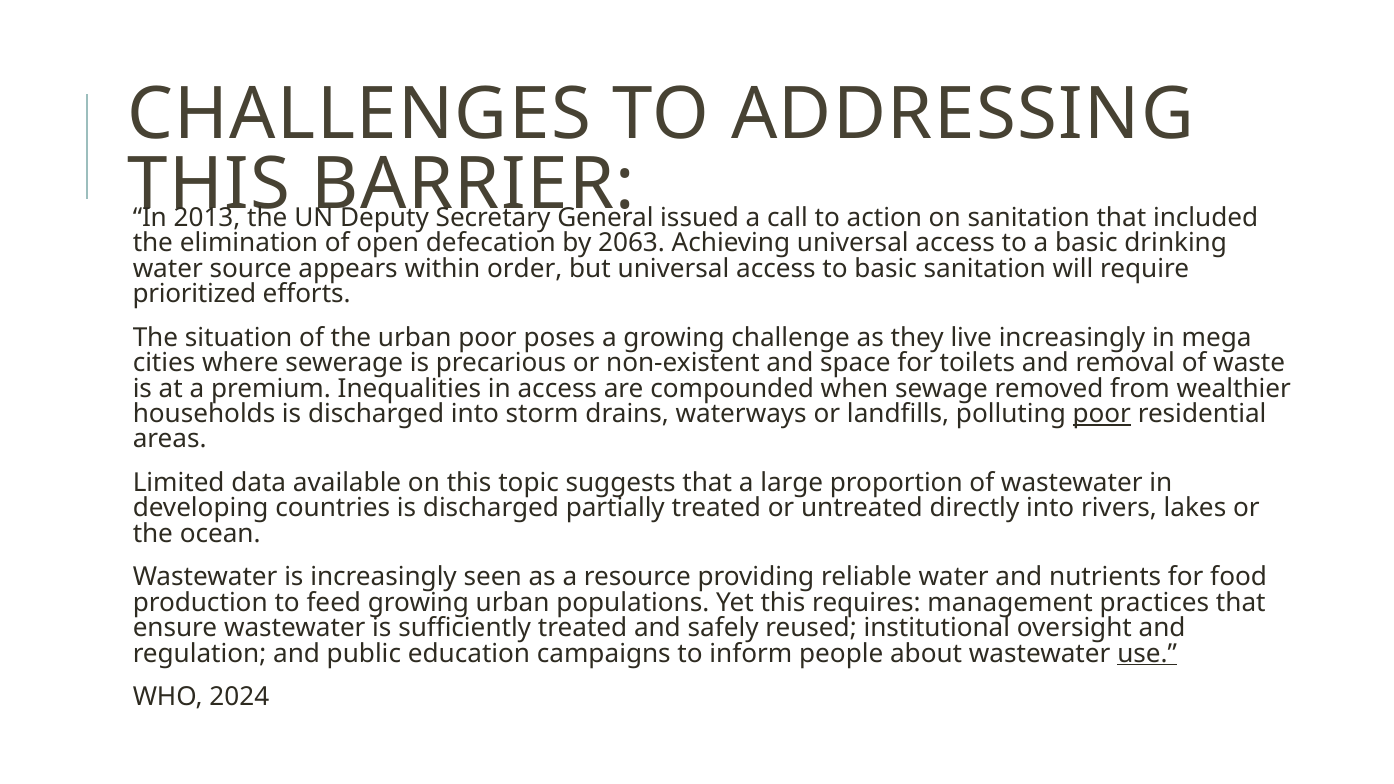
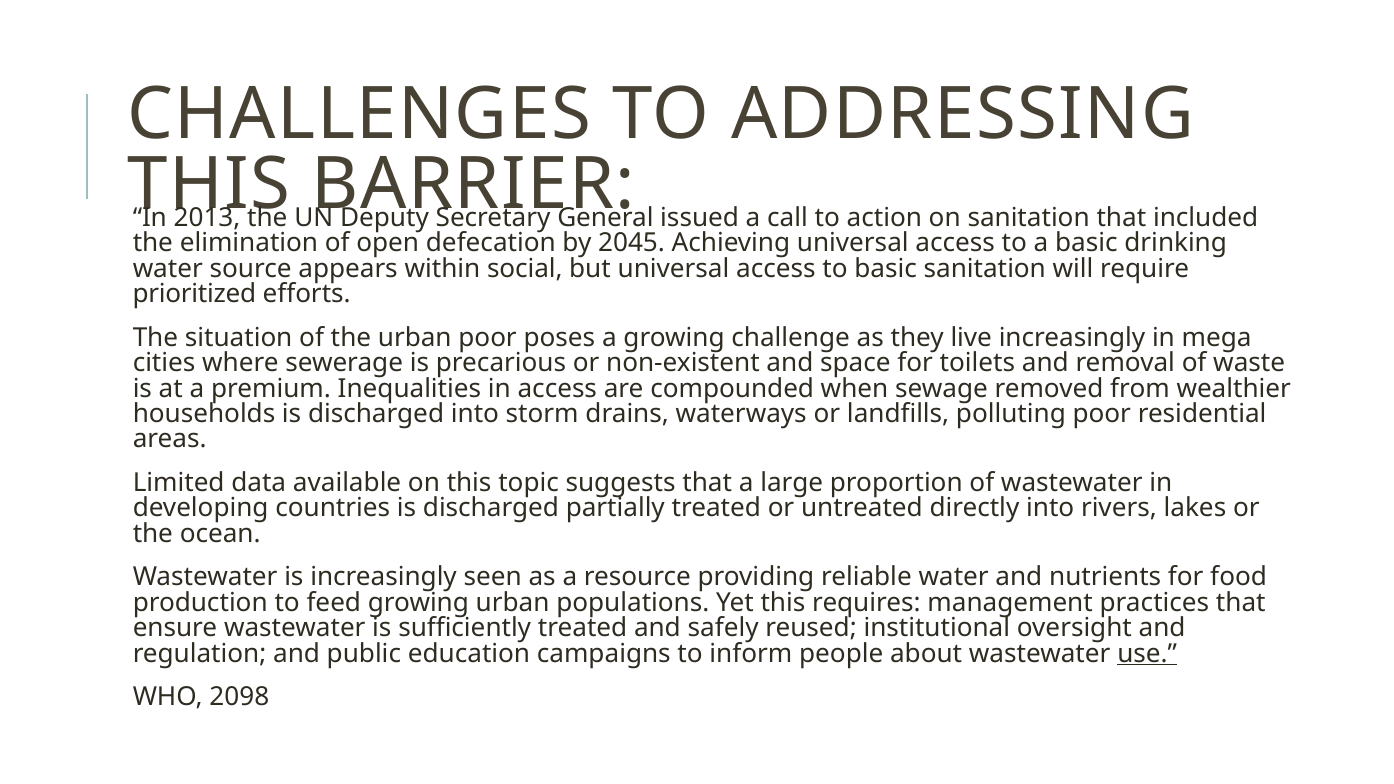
2063: 2063 -> 2045 (632, 243)
order: order -> social (525, 269)
poor underline: present -> none (1102, 414)
2024: 2024 -> 2098 (239, 697)
